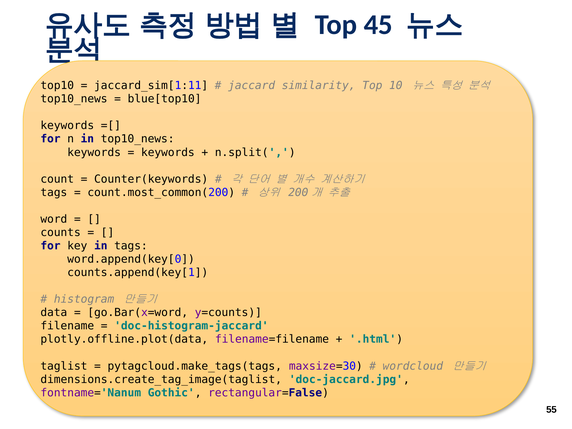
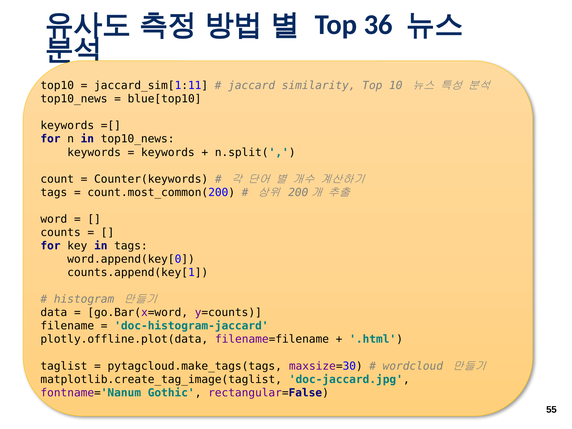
45: 45 -> 36 (378, 25)
dimensions.create_tag_image(taglist: dimensions.create_tag_image(taglist -> matplotlib.create_tag_image(taglist (161, 379)
